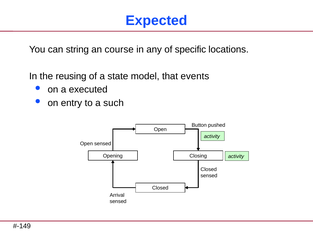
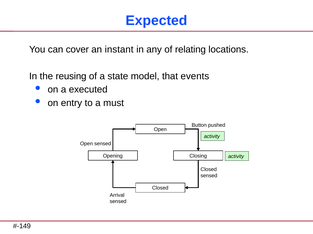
string: string -> cover (77, 50)
course: course -> instant (119, 50)
specific: specific -> relating (190, 50)
such: such -> must (114, 103)
